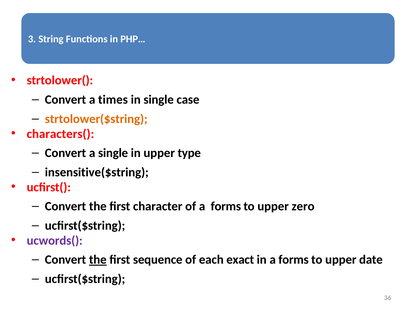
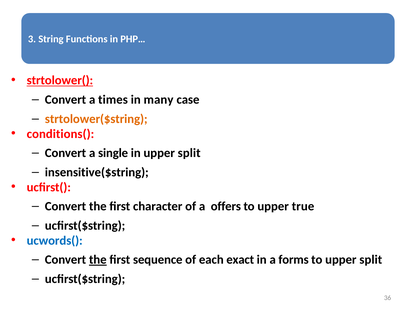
strtolower( underline: none -> present (60, 80)
in single: single -> many (159, 100)
characters(: characters( -> conditions( (60, 134)
in upper type: type -> split (189, 153)
of a forms: forms -> offers (226, 206)
zero: zero -> true (303, 206)
ucwords( colour: purple -> blue (55, 241)
to upper date: date -> split (371, 260)
